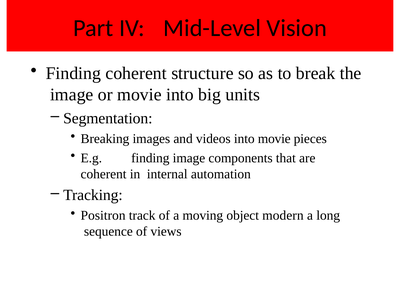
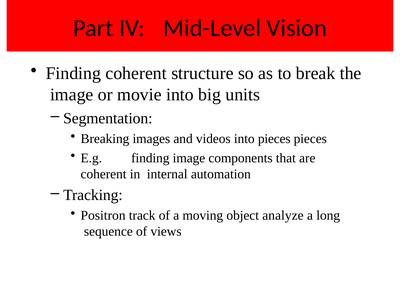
into movie: movie -> pieces (274, 139)
modern: modern -> analyze (283, 216)
